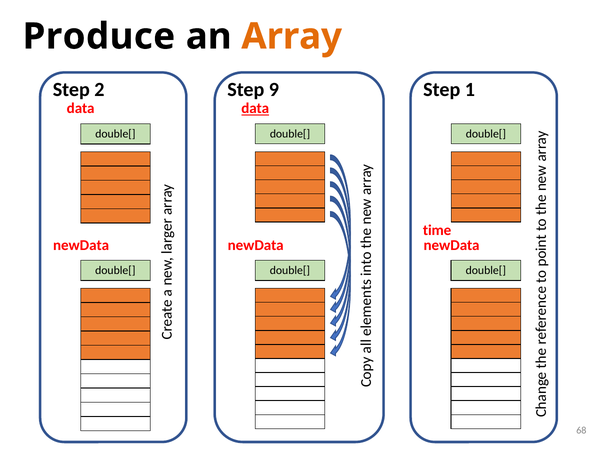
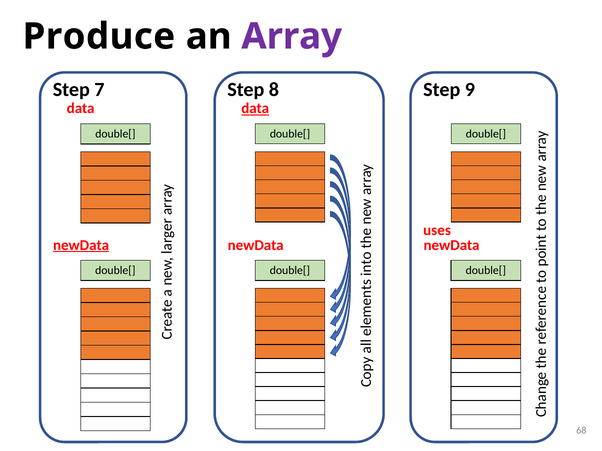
Array colour: orange -> purple (292, 36)
2: 2 -> 7 (99, 90)
9: 9 -> 8 (274, 90)
1: 1 -> 9 (470, 90)
time: time -> uses (437, 230)
newData underline: none -> present (81, 245)
